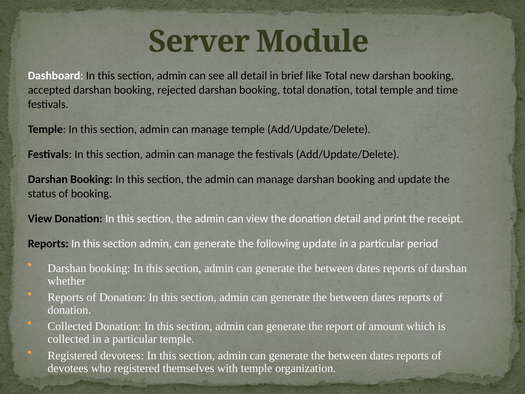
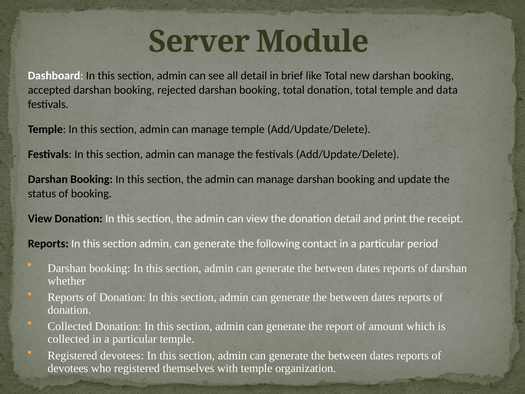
time: time -> data (447, 90)
following update: update -> contact (320, 244)
